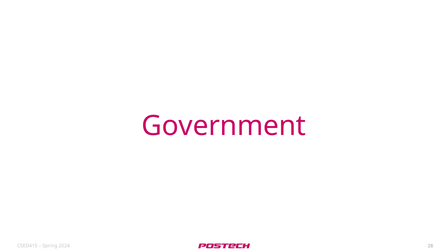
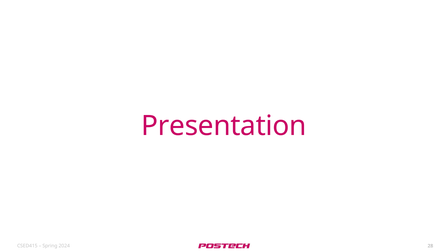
Government: Government -> Presentation (224, 126)
